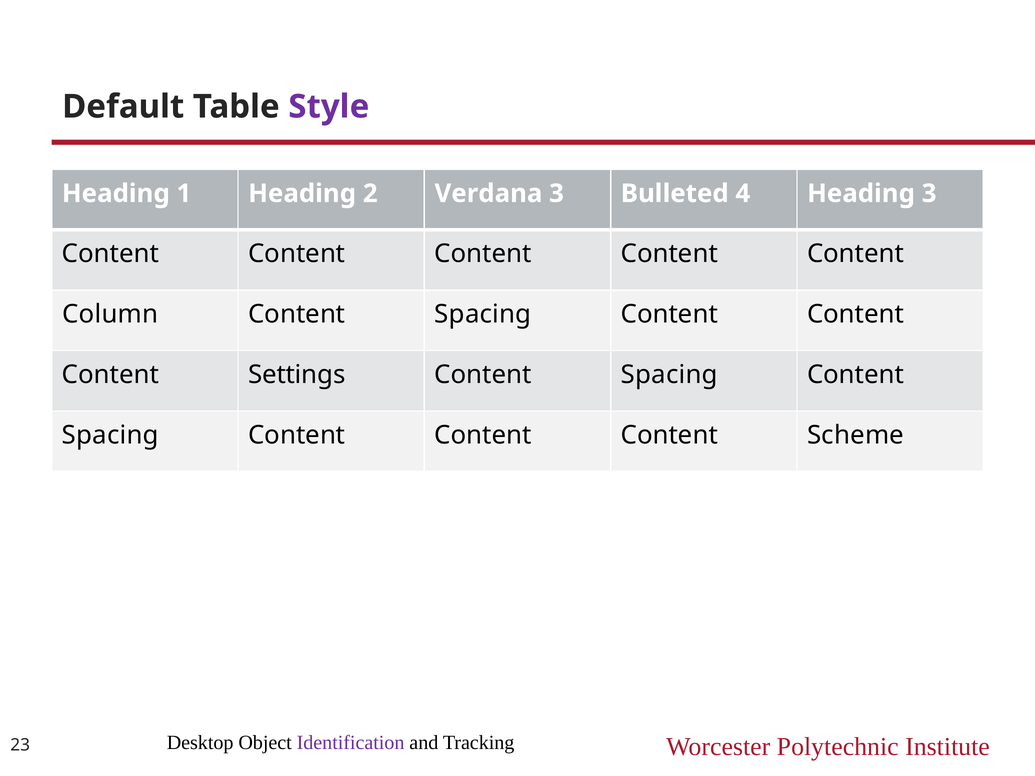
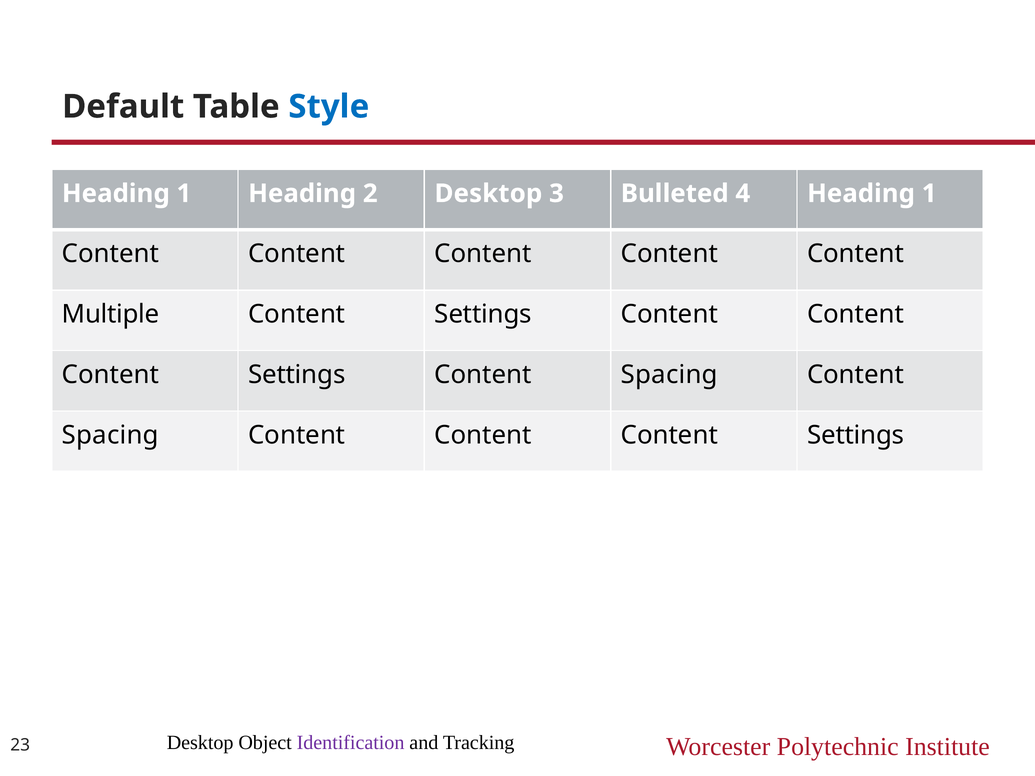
Style colour: purple -> blue (329, 107)
2 Verdana: Verdana -> Desktop (488, 194)
4 Heading 3: 3 -> 1 (929, 194)
Column: Column -> Multiple (111, 314)
Spacing: Spacing -> Settings (483, 314)
Scheme: Scheme -> Settings (856, 435)
